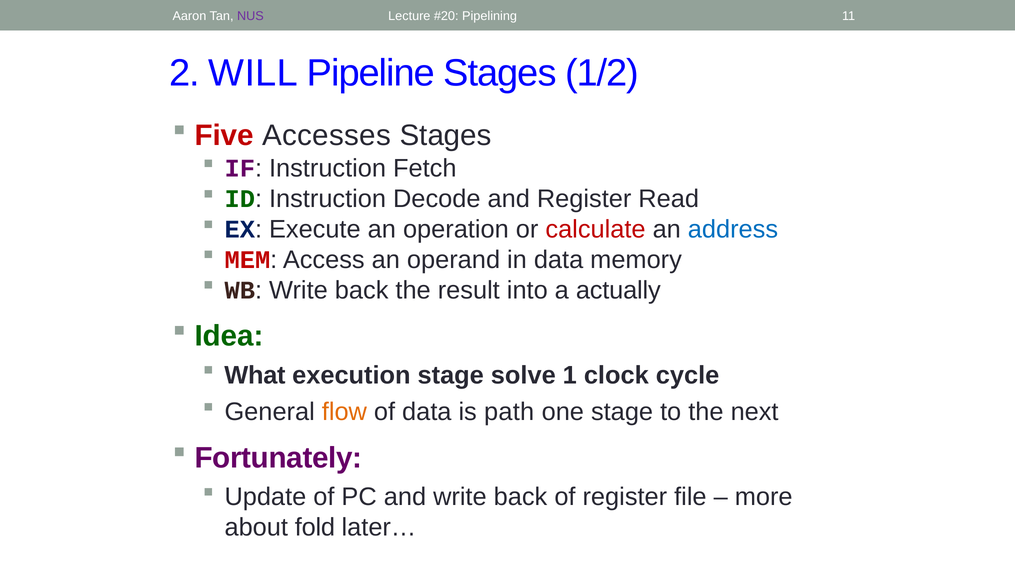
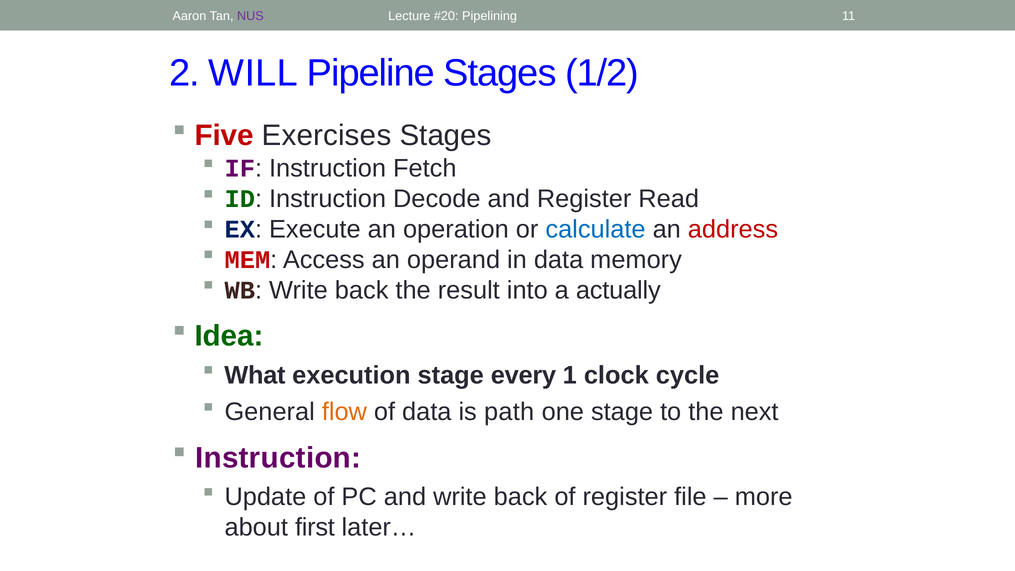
Accesses: Accesses -> Exercises (327, 136)
calculate colour: red -> blue (596, 229)
address colour: blue -> red (733, 229)
solve: solve -> every (523, 375)
Fortunately: Fortunately -> Instruction (278, 458)
fold: fold -> first (315, 527)
